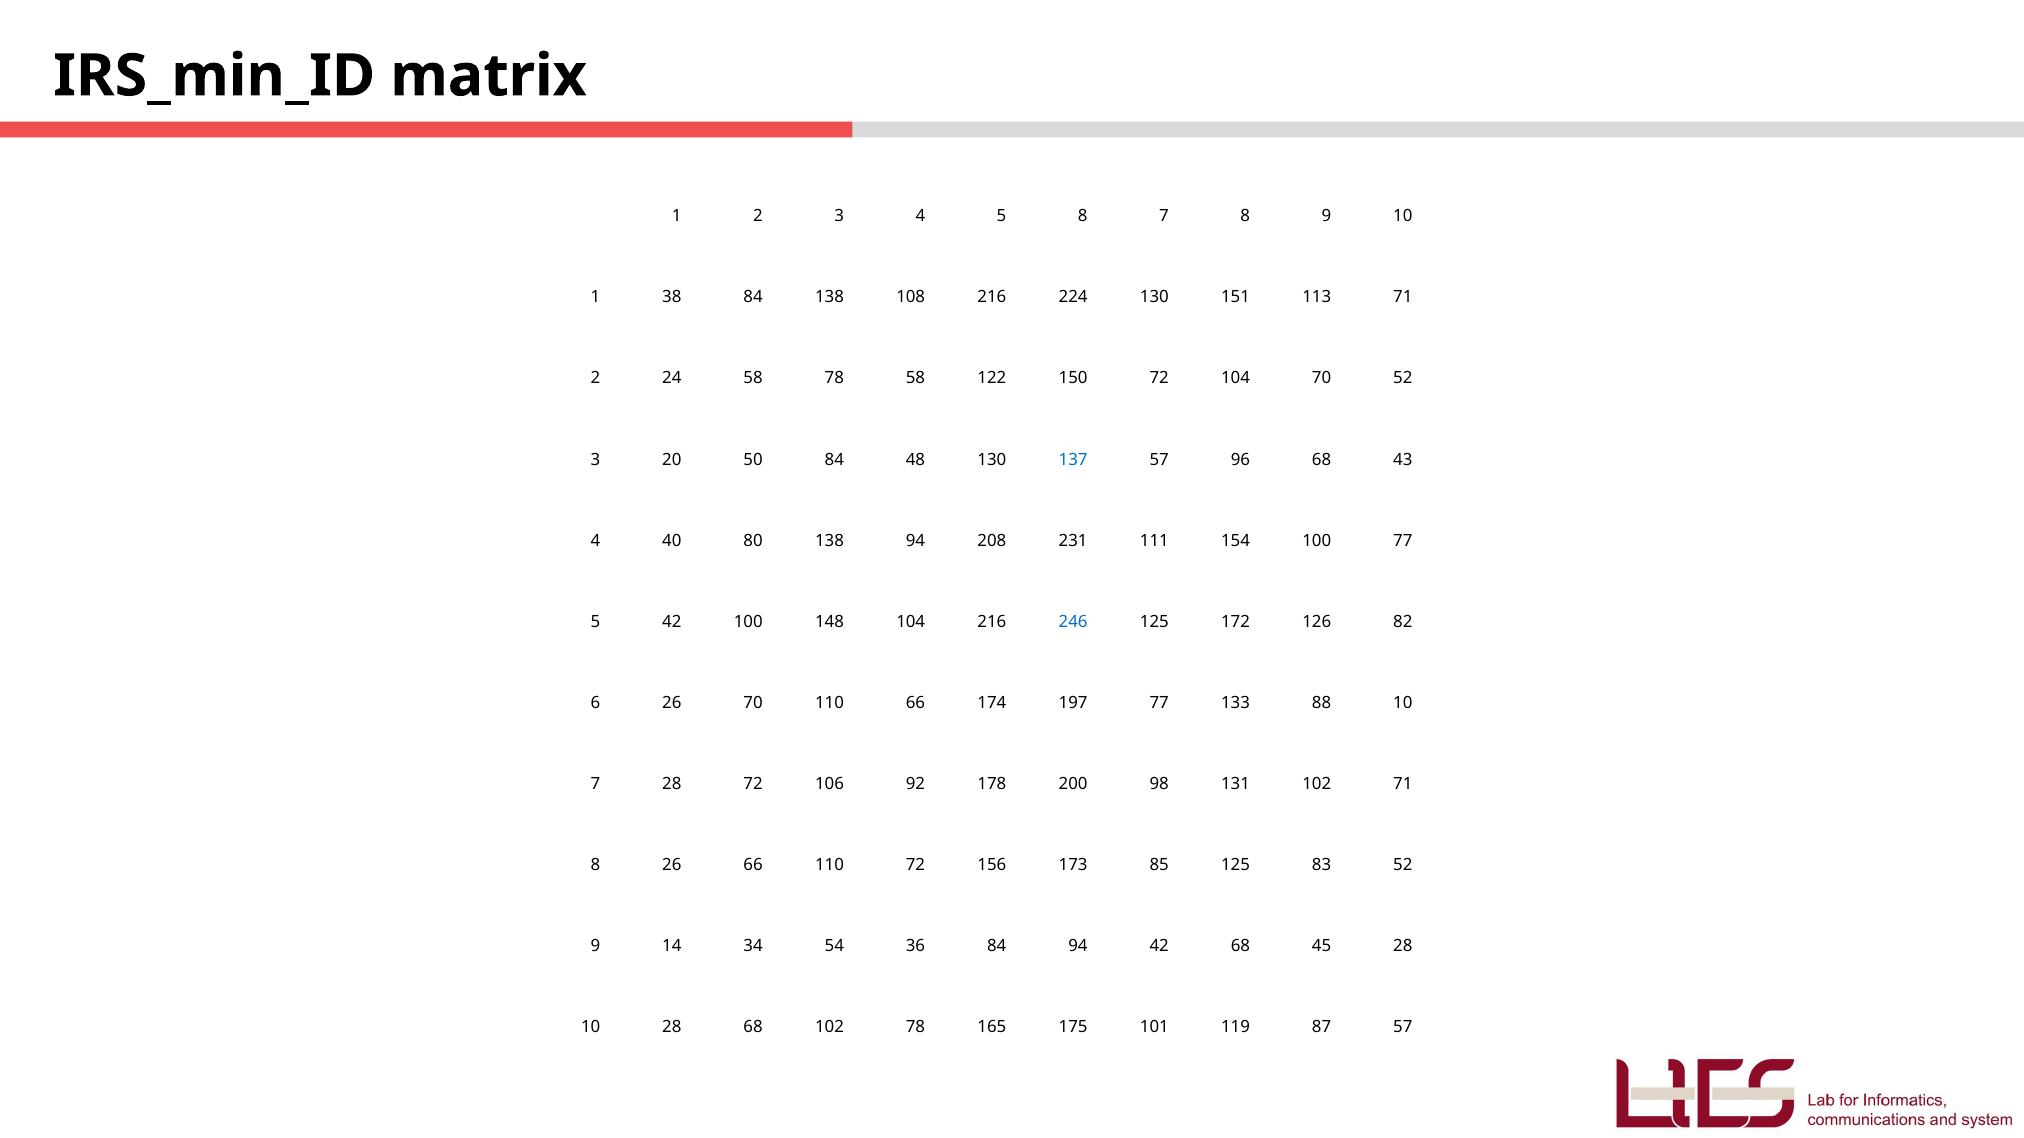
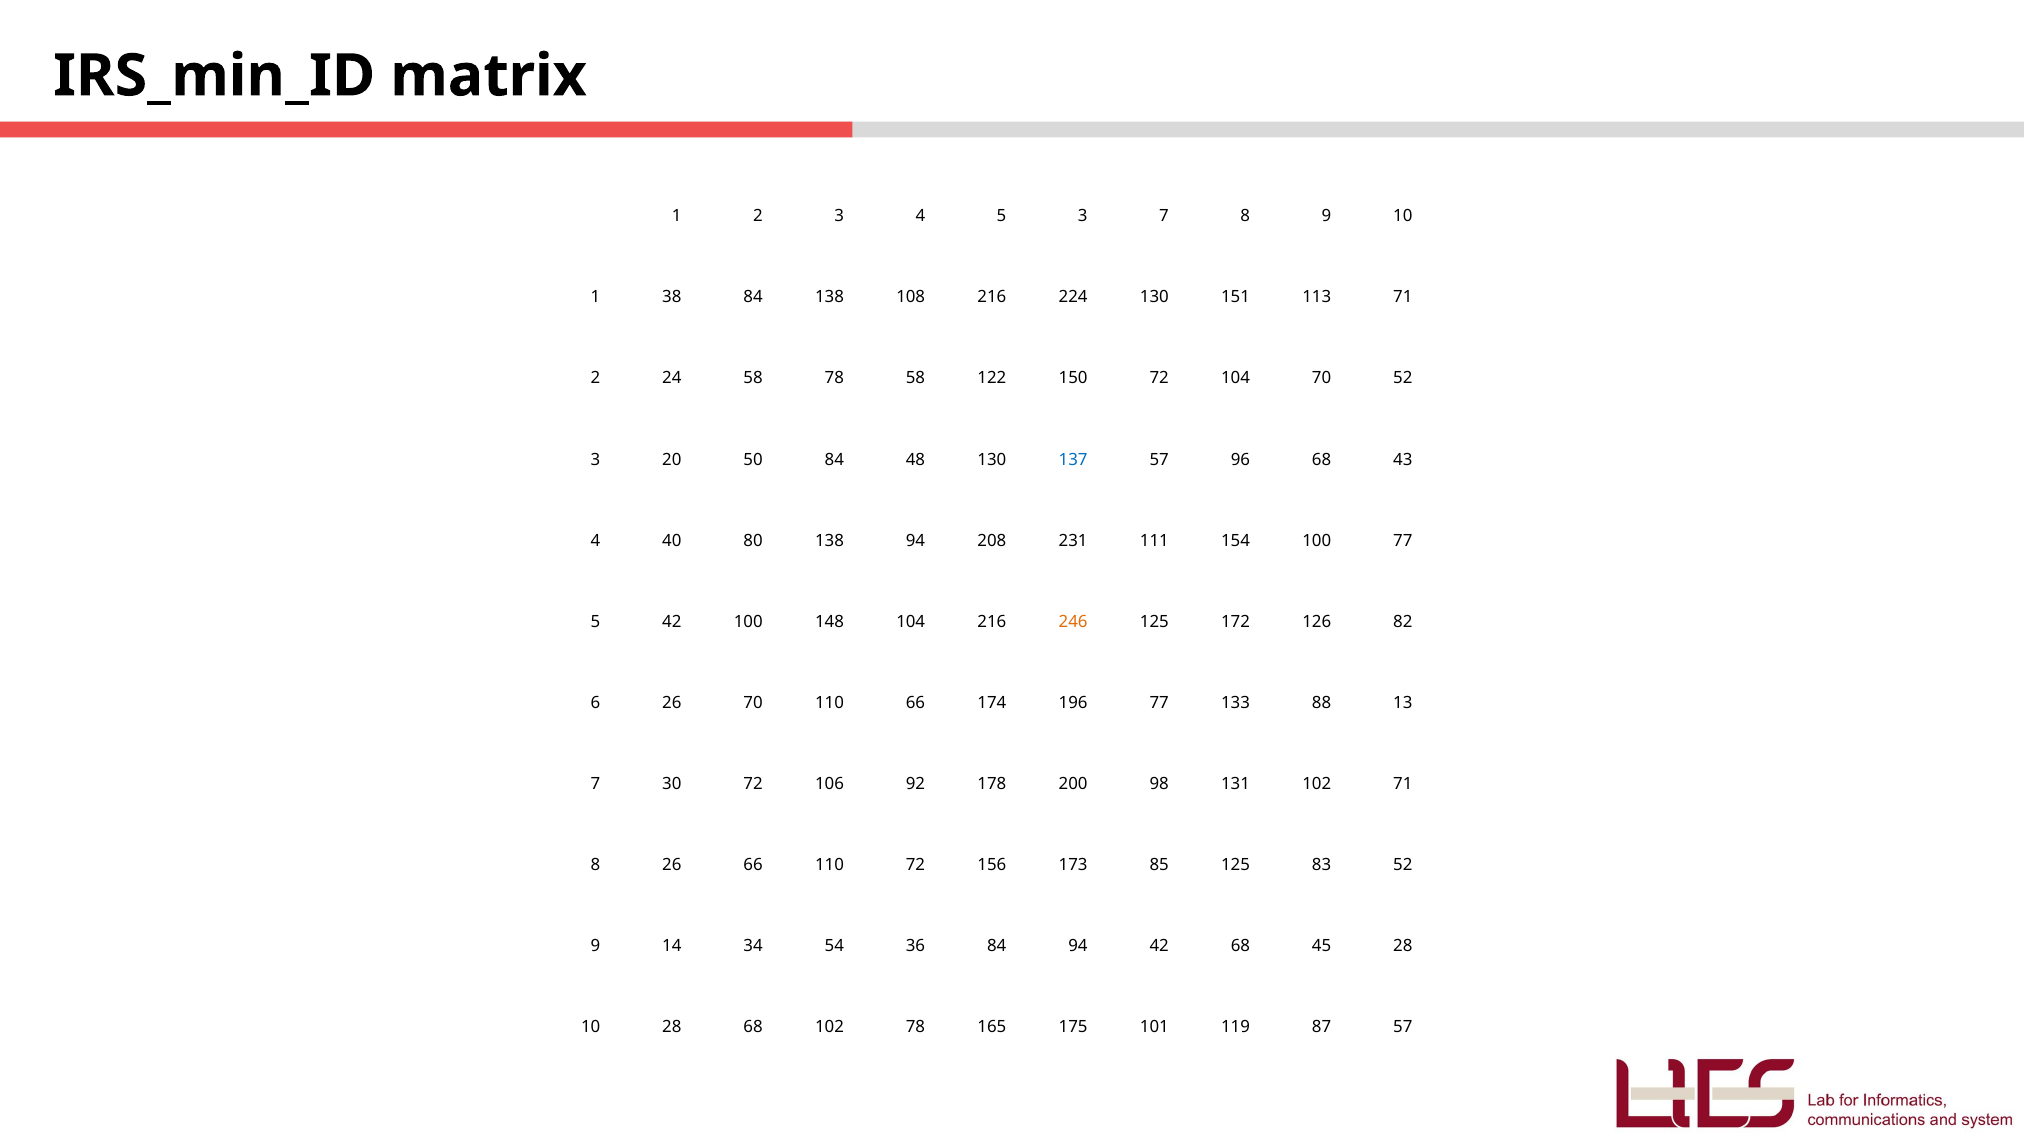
5 8: 8 -> 3 (1083, 216)
246 colour: blue -> orange (1073, 622)
197: 197 -> 196 (1073, 703)
88 10: 10 -> 13 (1403, 703)
7 28: 28 -> 30 (672, 784)
